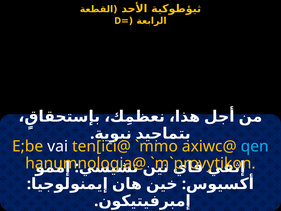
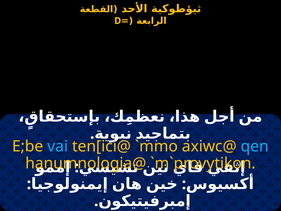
vai colour: white -> light blue (58, 146)
